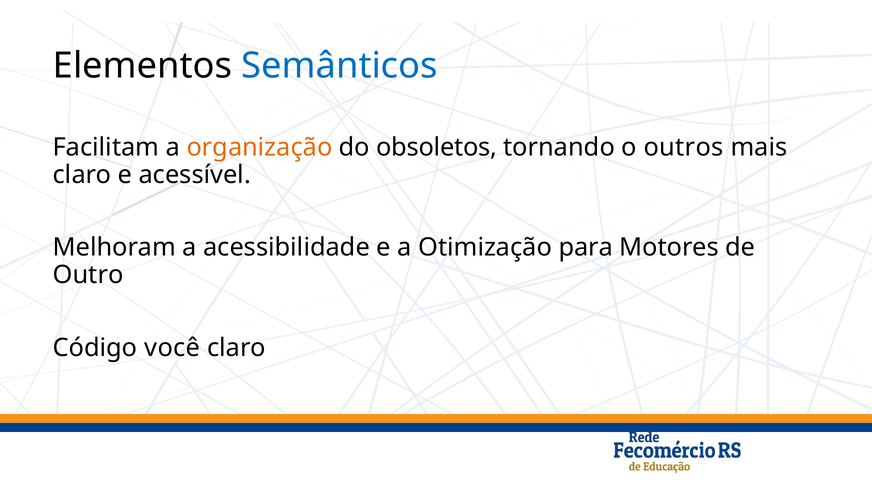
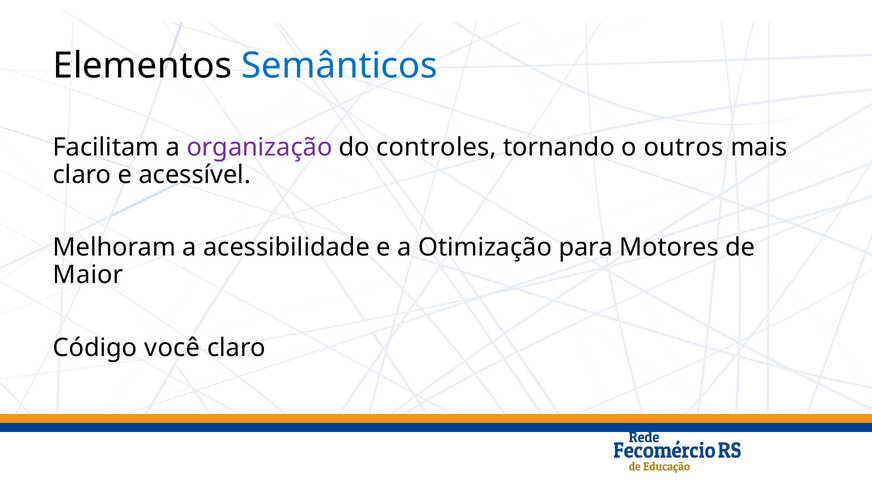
organização colour: orange -> purple (260, 147)
obsoletos: obsoletos -> controles (436, 147)
Outro: Outro -> Maior (88, 275)
